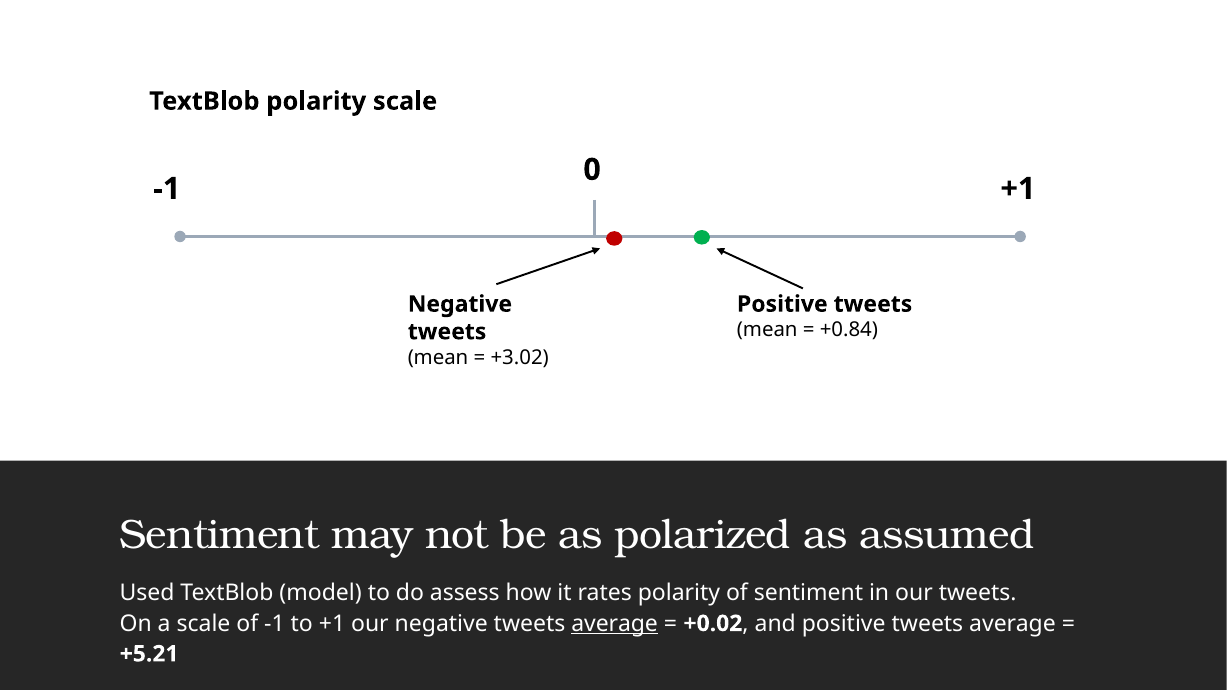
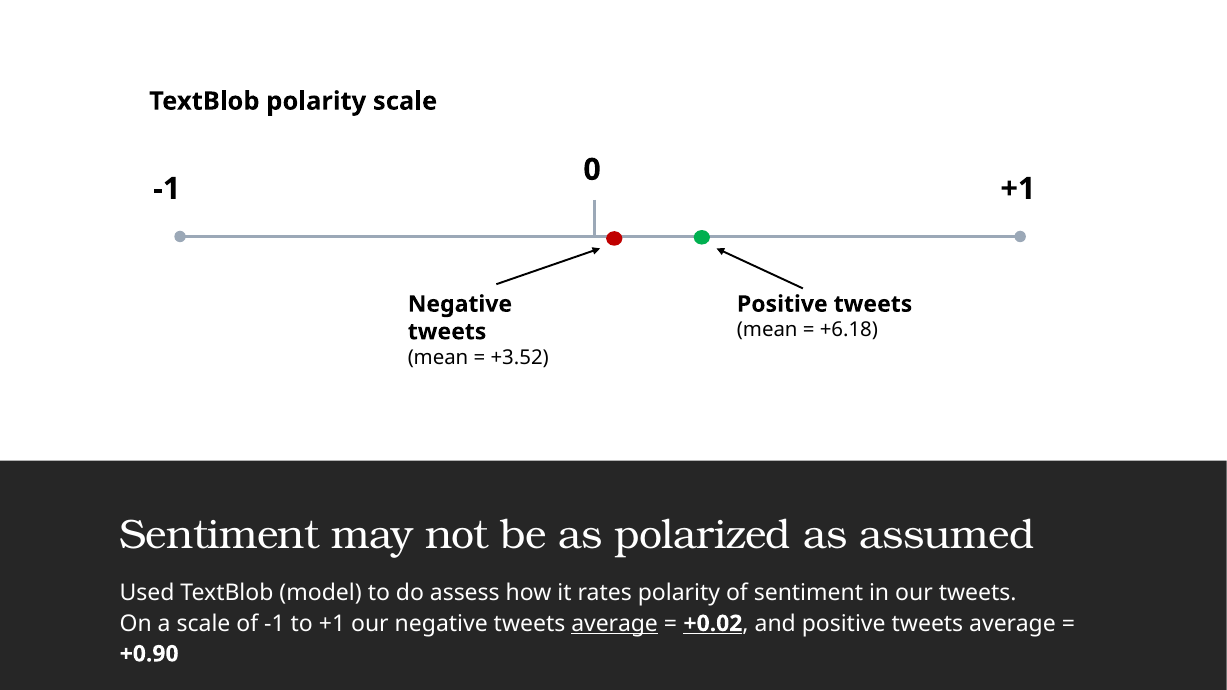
+0.84: +0.84 -> +6.18 (849, 330)
+3.02: +3.02 -> +3.52 (520, 358)
+0.02 underline: none -> present (713, 624)
+5.21: +5.21 -> +0.90 (149, 654)
